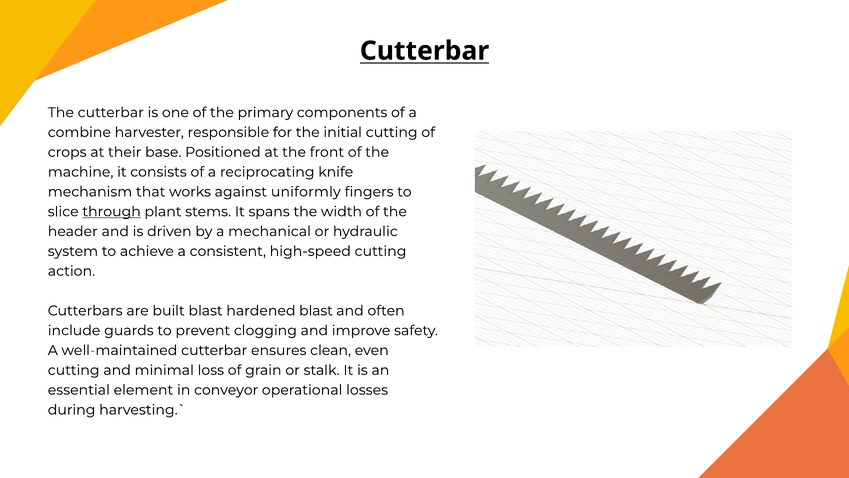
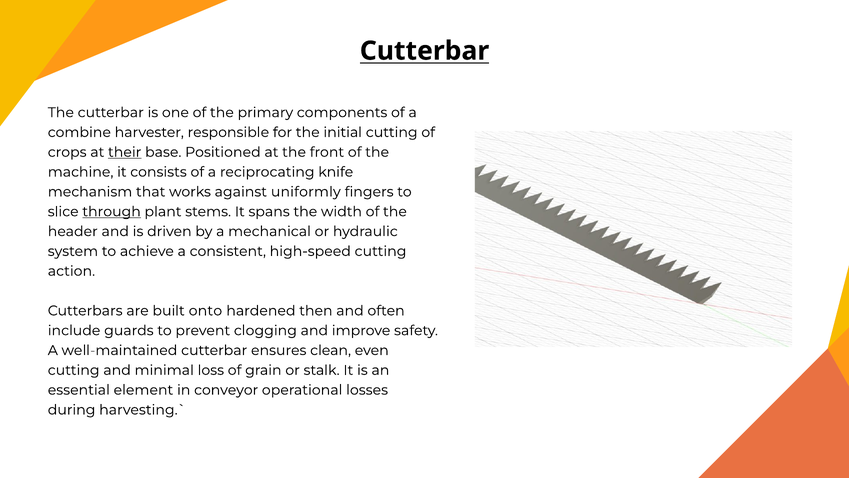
their underline: none -> present (125, 152)
built blast: blast -> onto (205, 310)
hardened blast: blast -> then (316, 310)
